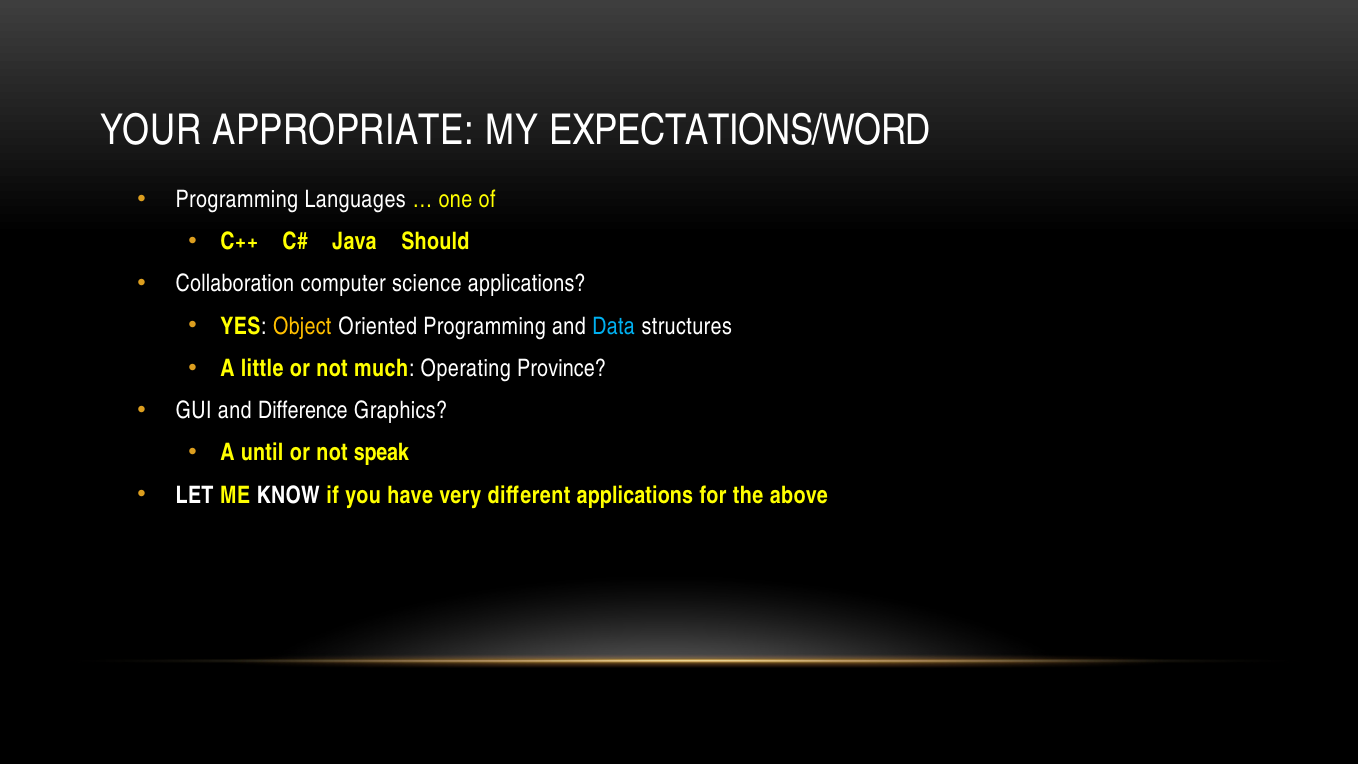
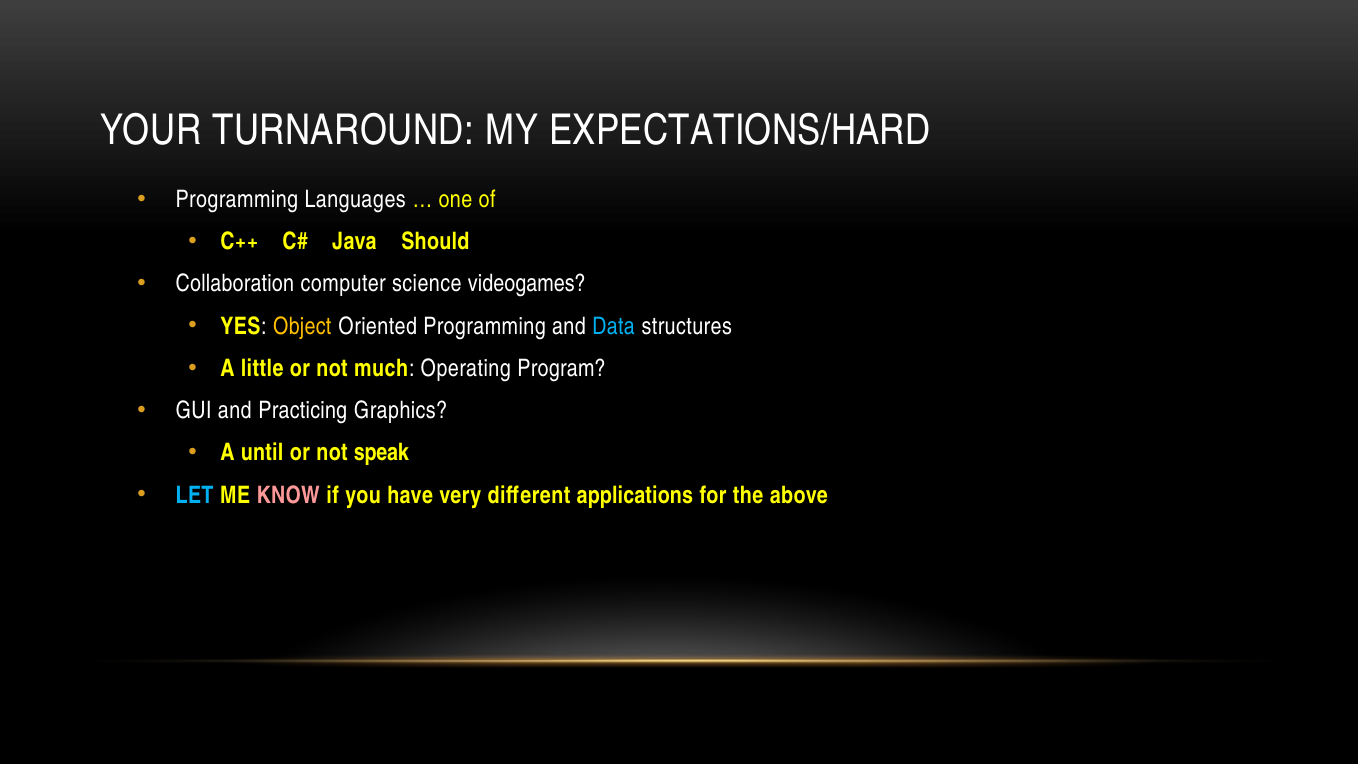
APPROPRIATE: APPROPRIATE -> TURNAROUND (343, 130)
EXPECTATIONS/WORD: EXPECTATIONS/WORD -> EXPECTATIONS/HARD (740, 130)
science applications: applications -> videogames (527, 284)
Province: Province -> Program (562, 368)
Difference: Difference -> Practicing (303, 411)
LET colour: white -> light blue (195, 495)
KNOW colour: white -> pink (288, 495)
